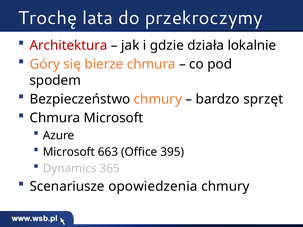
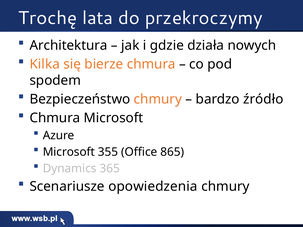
Architektura colour: red -> black (68, 45)
lokalnie: lokalnie -> nowych (252, 45)
Góry: Góry -> Kilka (45, 64)
sprzęt: sprzęt -> źródło (263, 99)
663: 663 -> 355 (108, 152)
395: 395 -> 865 (172, 152)
